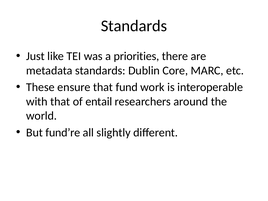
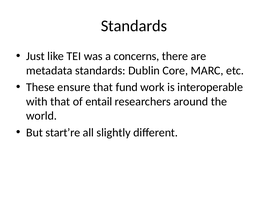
priorities: priorities -> concerns (136, 56)
fund’re: fund’re -> start’re (63, 132)
